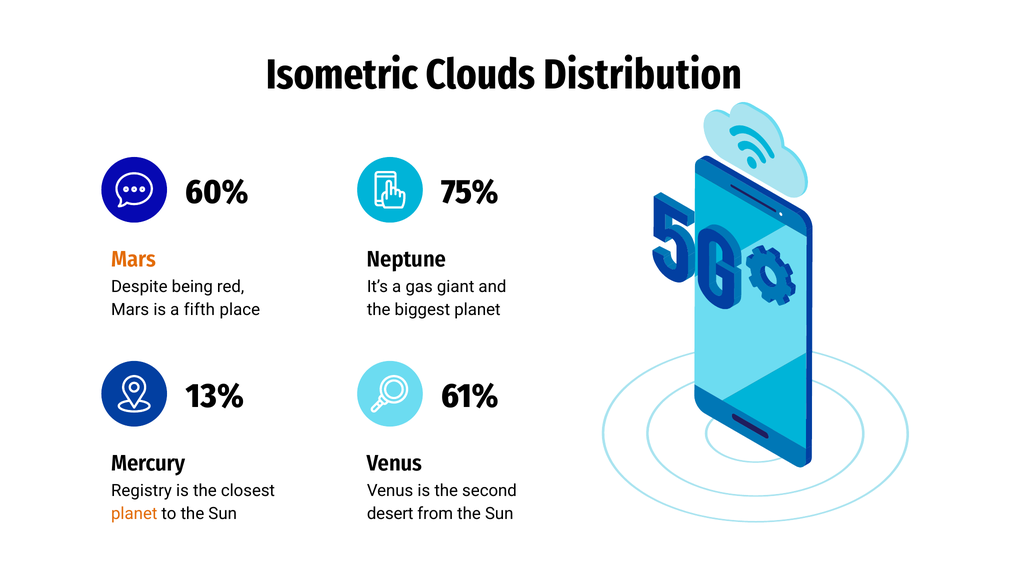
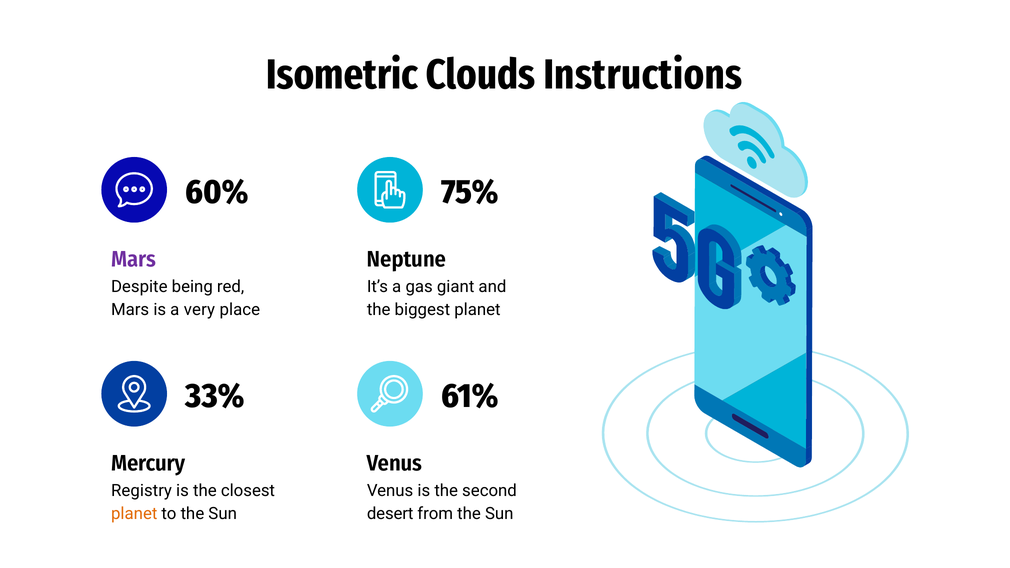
Distribution: Distribution -> Instructions (643, 75)
Mars colour: orange -> purple (133, 260)
fifth: fifth -> very (199, 310)
13%: 13% -> 33% (215, 396)
